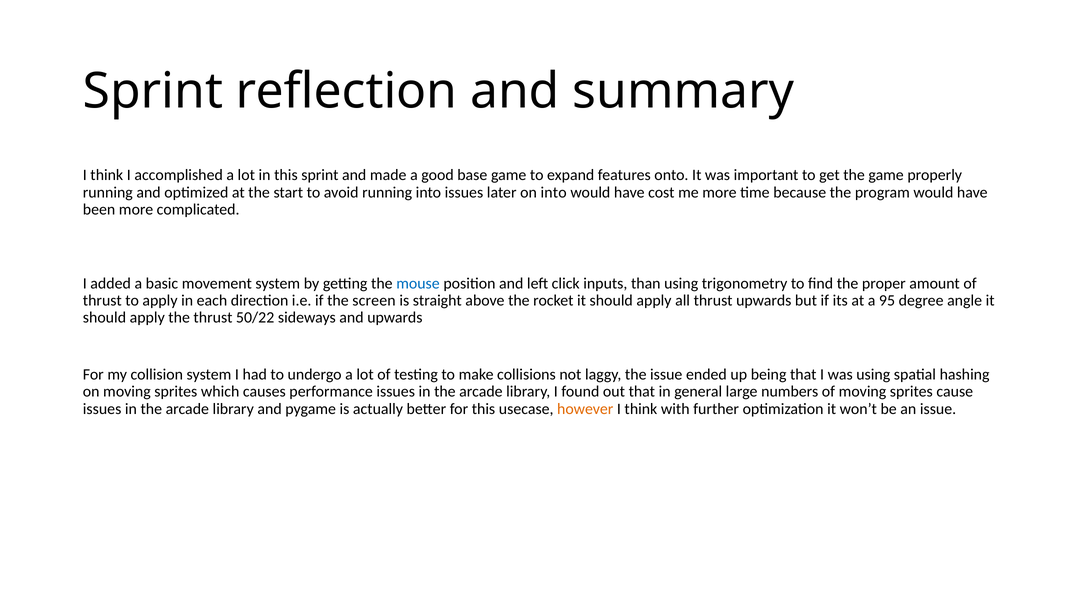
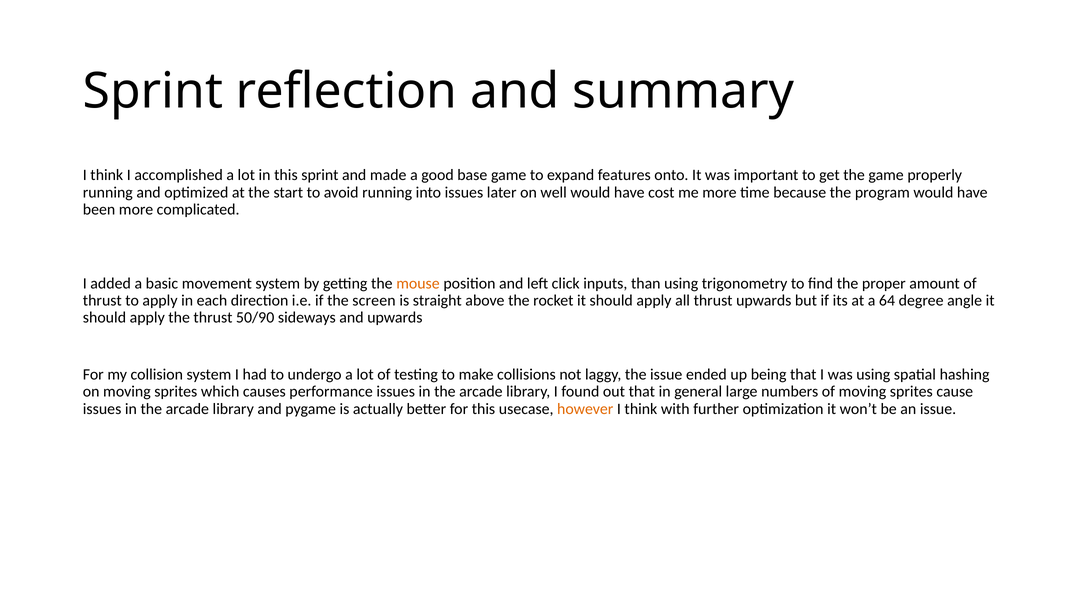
on into: into -> well (554, 192)
mouse colour: blue -> orange (418, 284)
95: 95 -> 64 (887, 301)
50/22: 50/22 -> 50/90 (255, 318)
